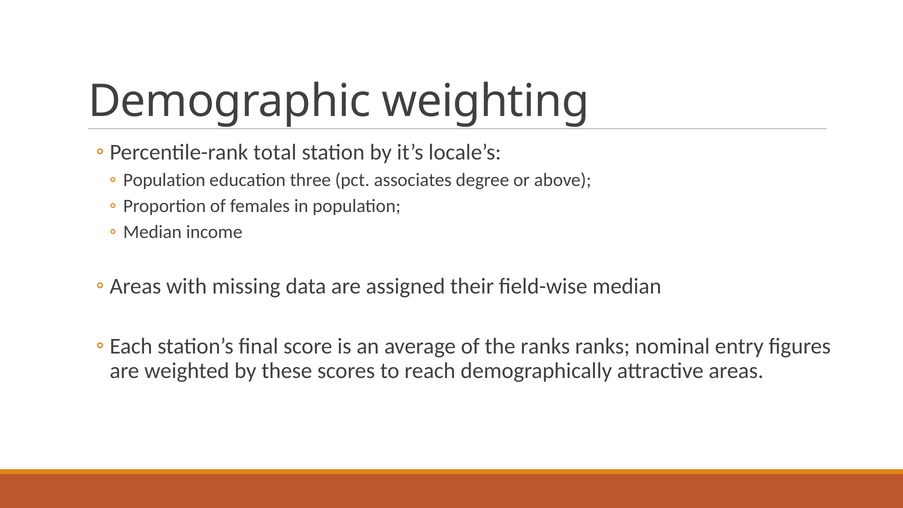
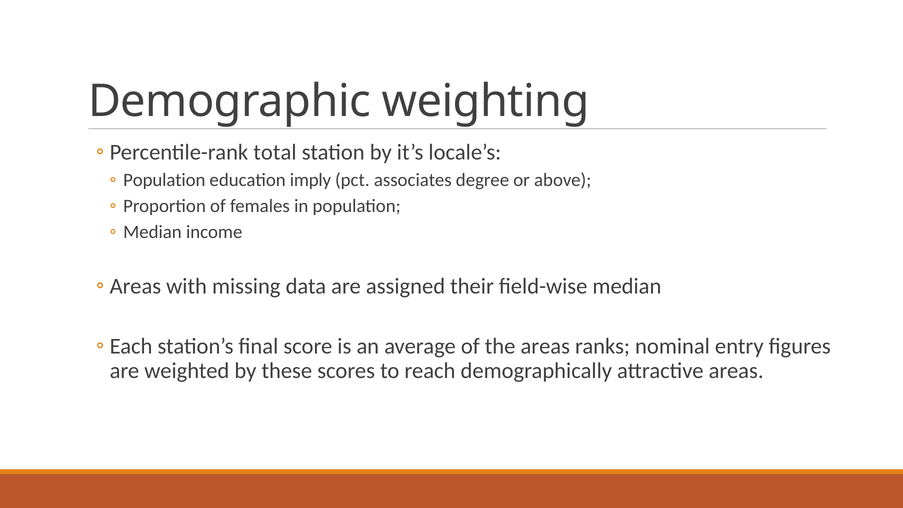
three: three -> imply (310, 180)
the ranks: ranks -> areas (545, 346)
